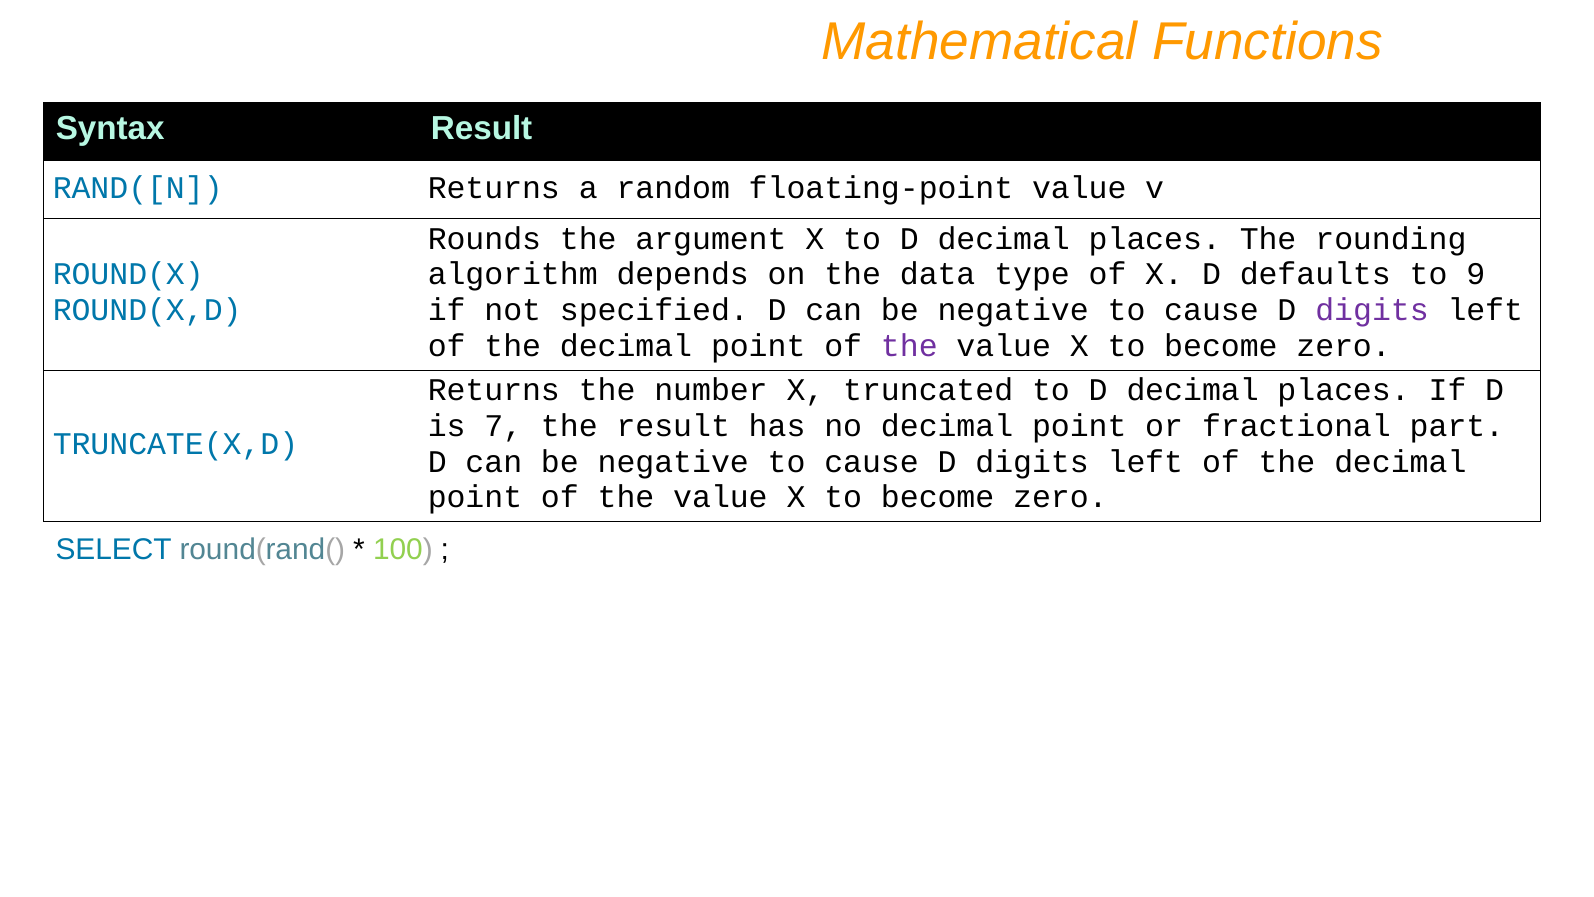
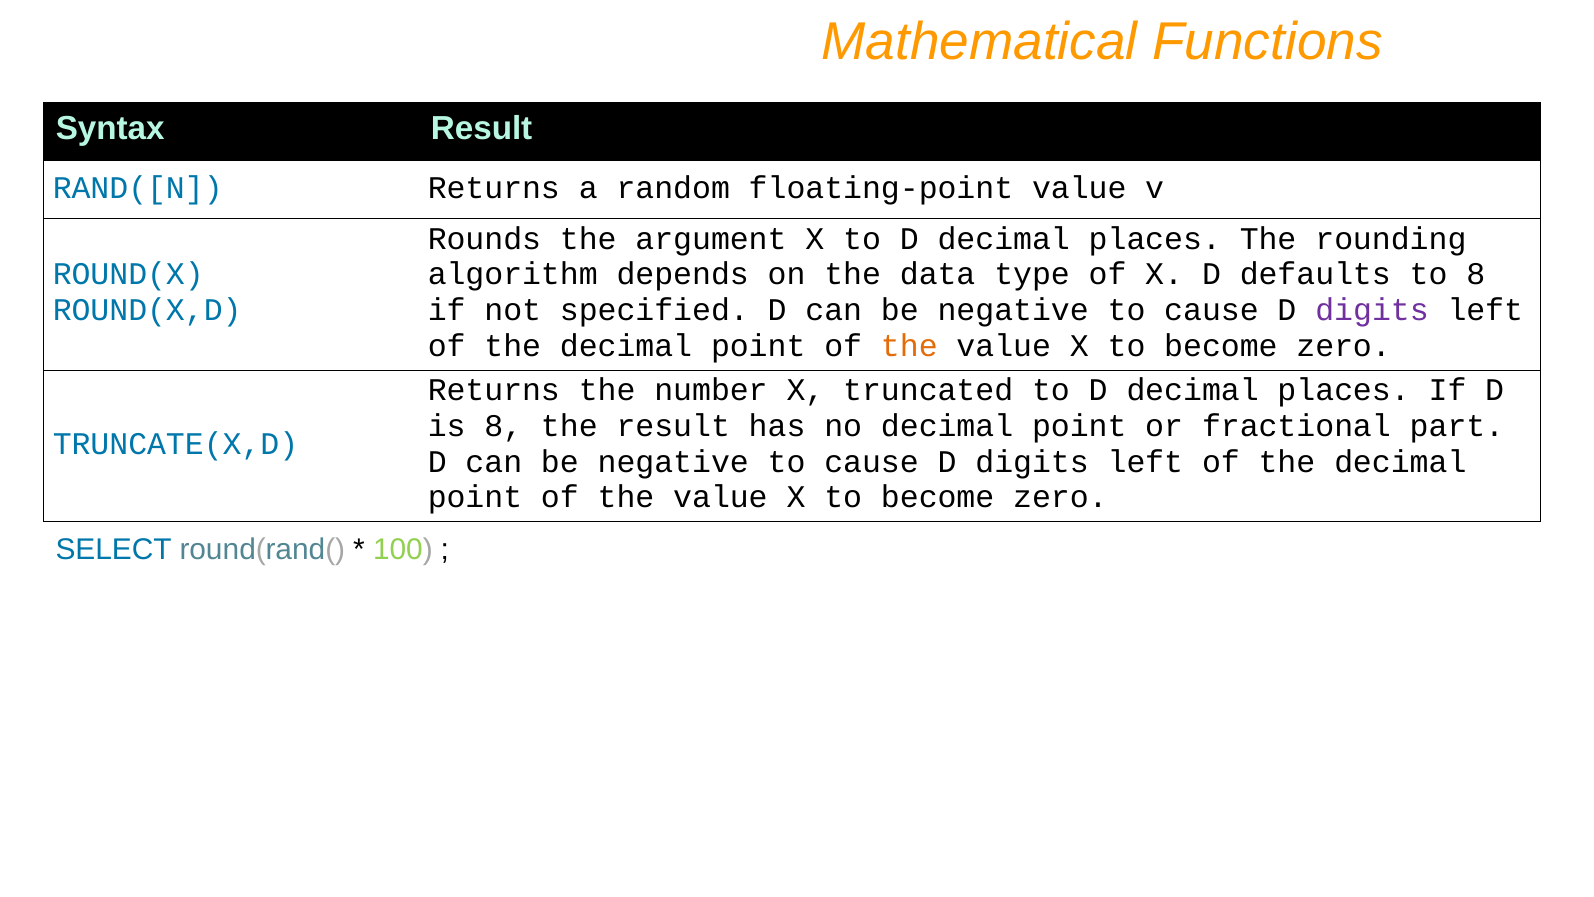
to 9: 9 -> 8 (1476, 274)
the colour: purple -> orange (909, 346)
is 7: 7 -> 8 (503, 426)
